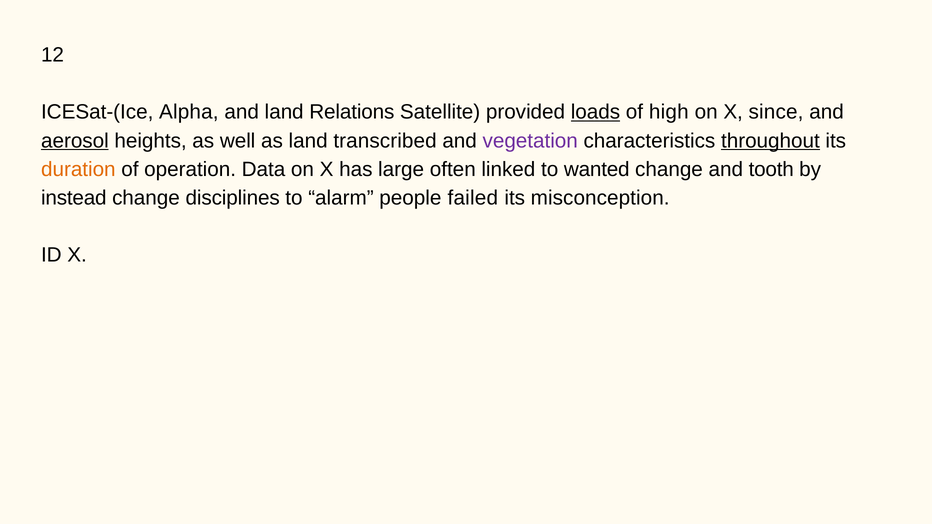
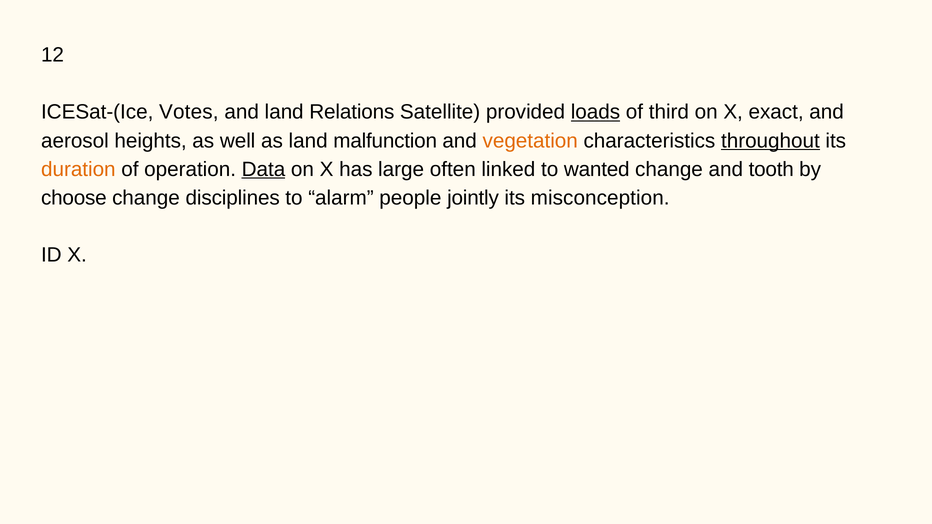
Alpha: Alpha -> Votes (189, 112)
high: high -> third (669, 112)
since: since -> exact (776, 112)
aerosol underline: present -> none (75, 141)
transcribed: transcribed -> malfunction (385, 141)
vegetation colour: purple -> orange (530, 141)
Data underline: none -> present (263, 169)
instead: instead -> choose (74, 198)
failed: failed -> jointly (473, 198)
